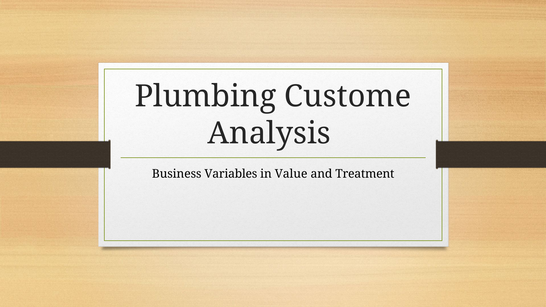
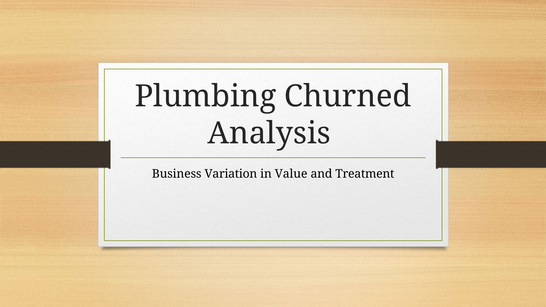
Custome: Custome -> Churned (348, 96)
Variables: Variables -> Variation (231, 174)
